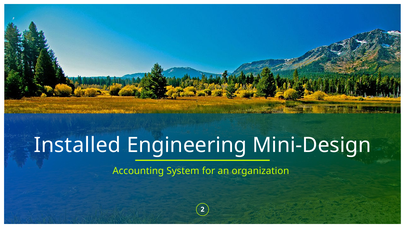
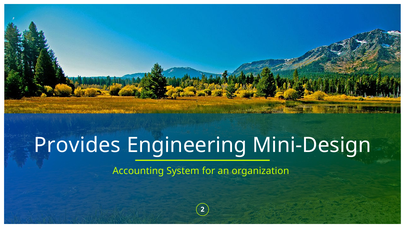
Installed: Installed -> Provides (77, 145)
